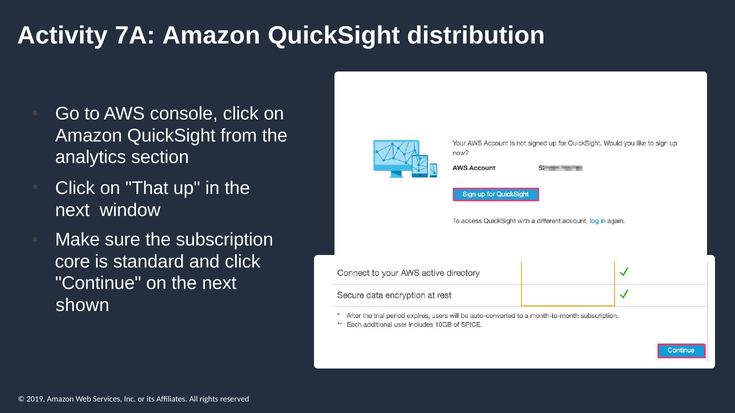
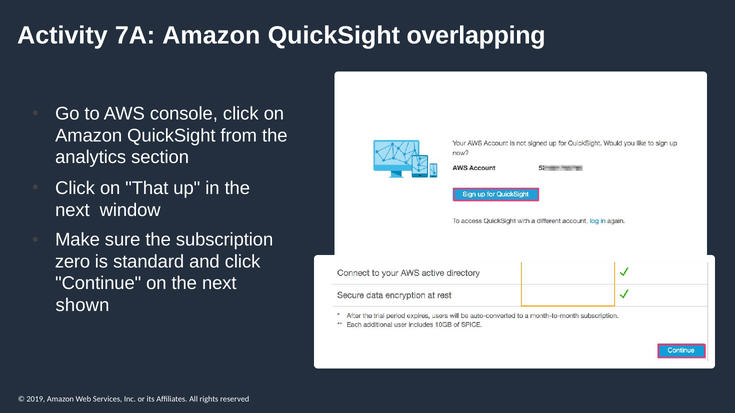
distribution: distribution -> overlapping (476, 36)
core: core -> zero (73, 262)
